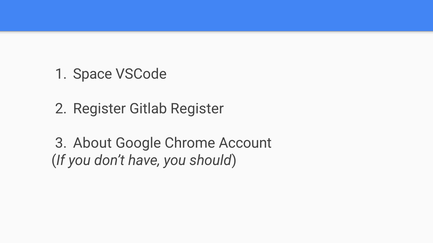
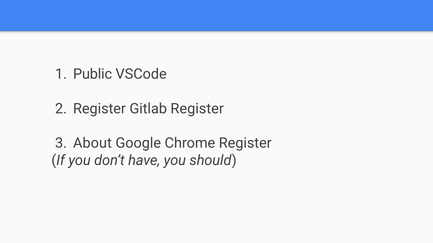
Space: Space -> Public (93, 74)
Chrome Account: Account -> Register (245, 144)
